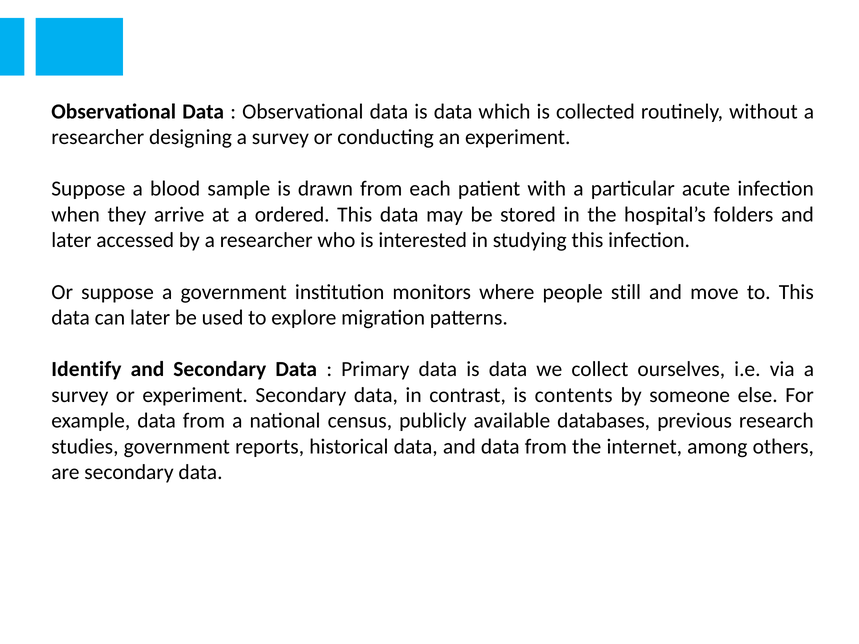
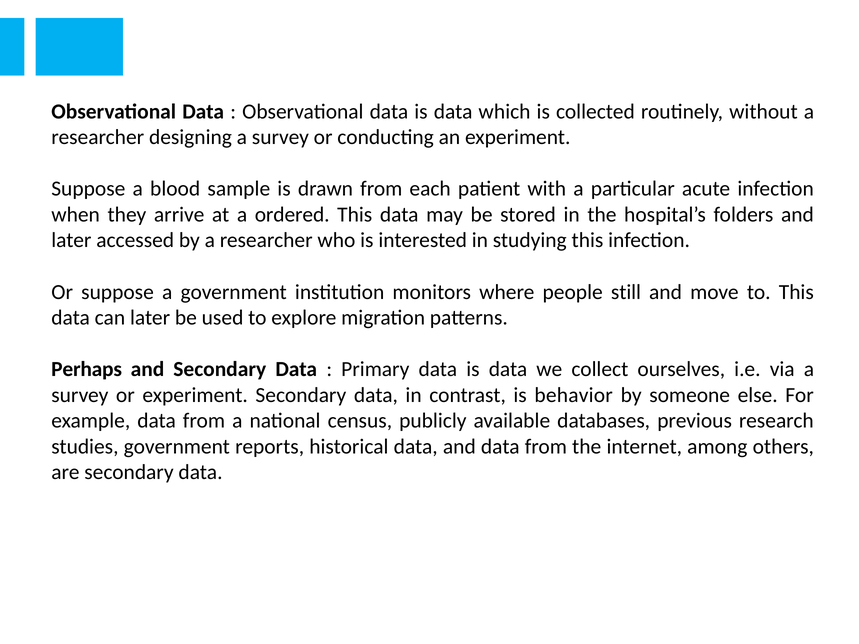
Identify: Identify -> Perhaps (87, 369)
contents: contents -> behavior (574, 395)
